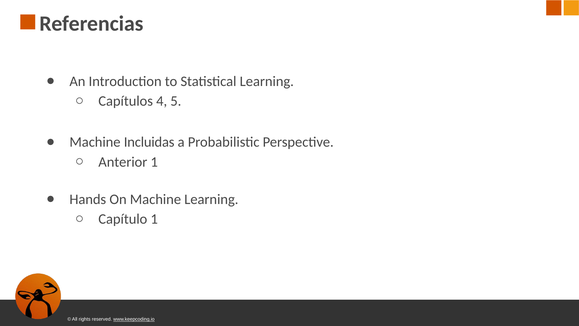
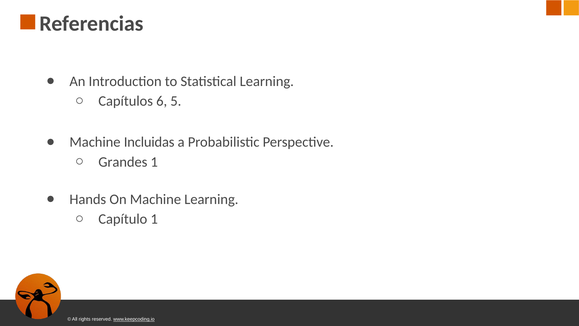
4: 4 -> 6 (162, 101)
Anterior: Anterior -> Grandes (123, 162)
